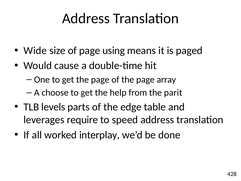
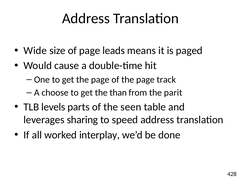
using: using -> leads (114, 51)
array: array -> track (166, 79)
help: help -> than (118, 93)
edge: edge -> seen (131, 107)
require: require -> sharing (82, 120)
